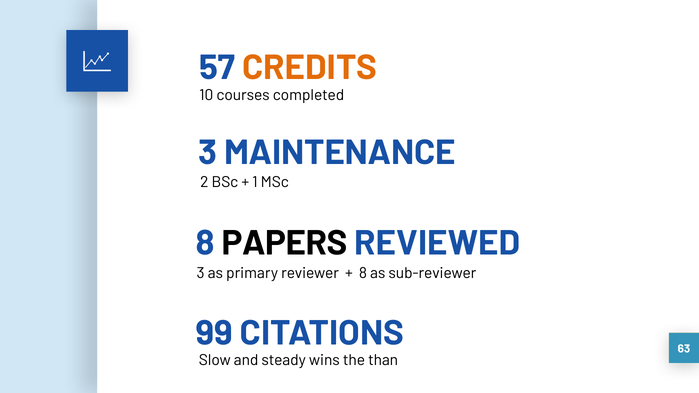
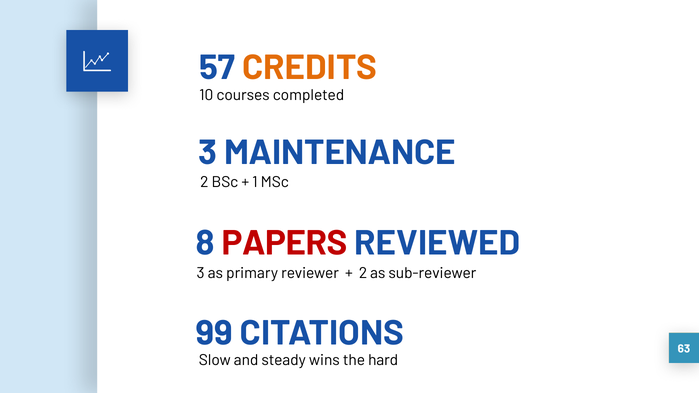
PAPERS colour: black -> red (285, 243)
8: 8 -> 2 (363, 273)
than: than -> hard (383, 360)
